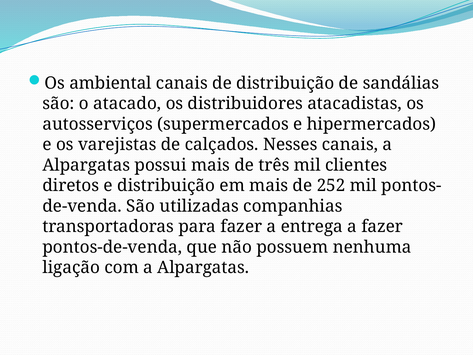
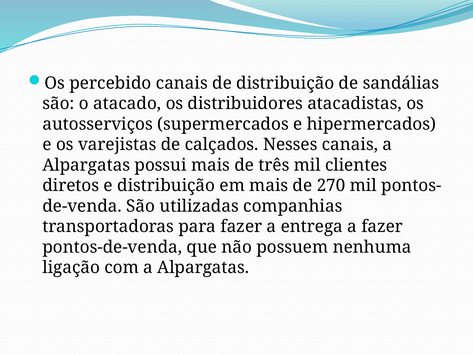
ambiental: ambiental -> percebido (110, 83)
252: 252 -> 270 (331, 186)
